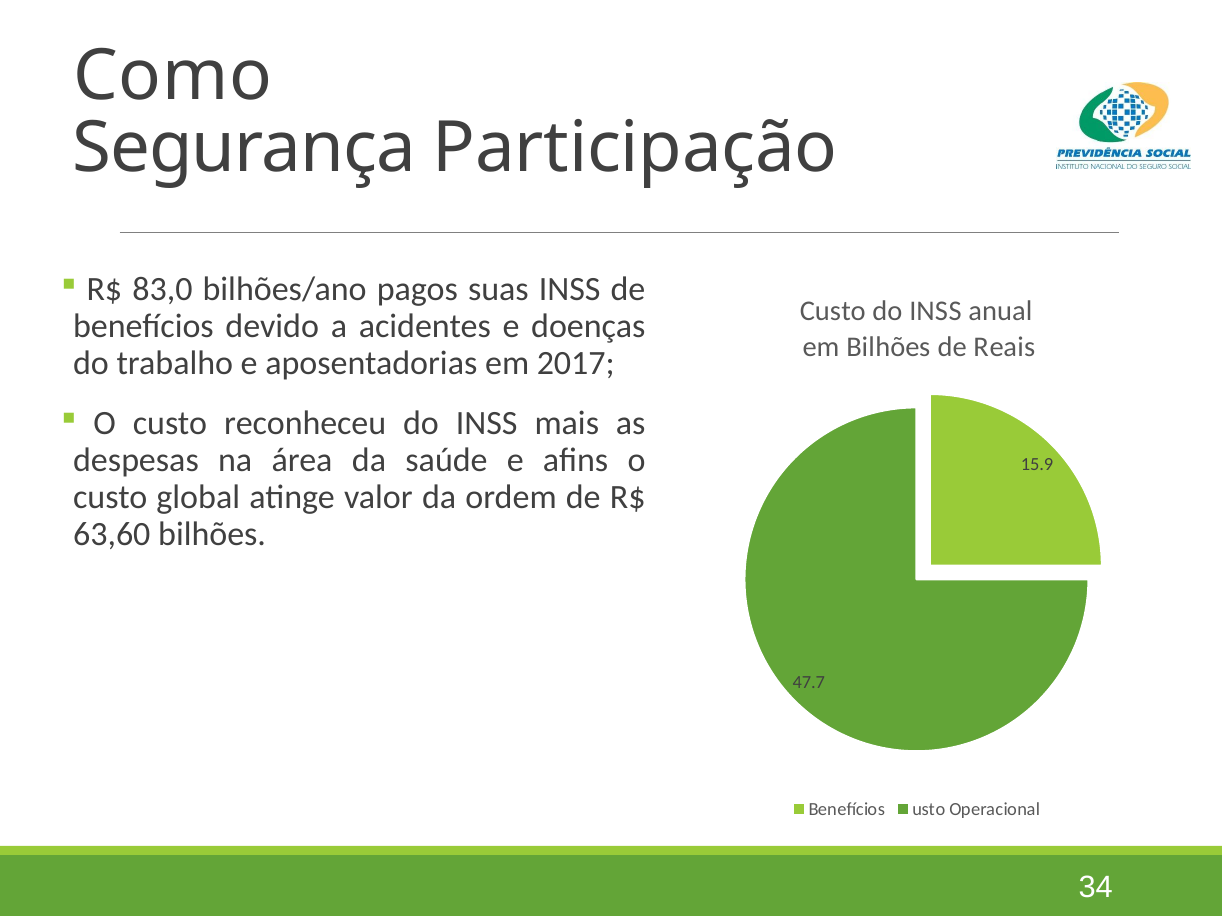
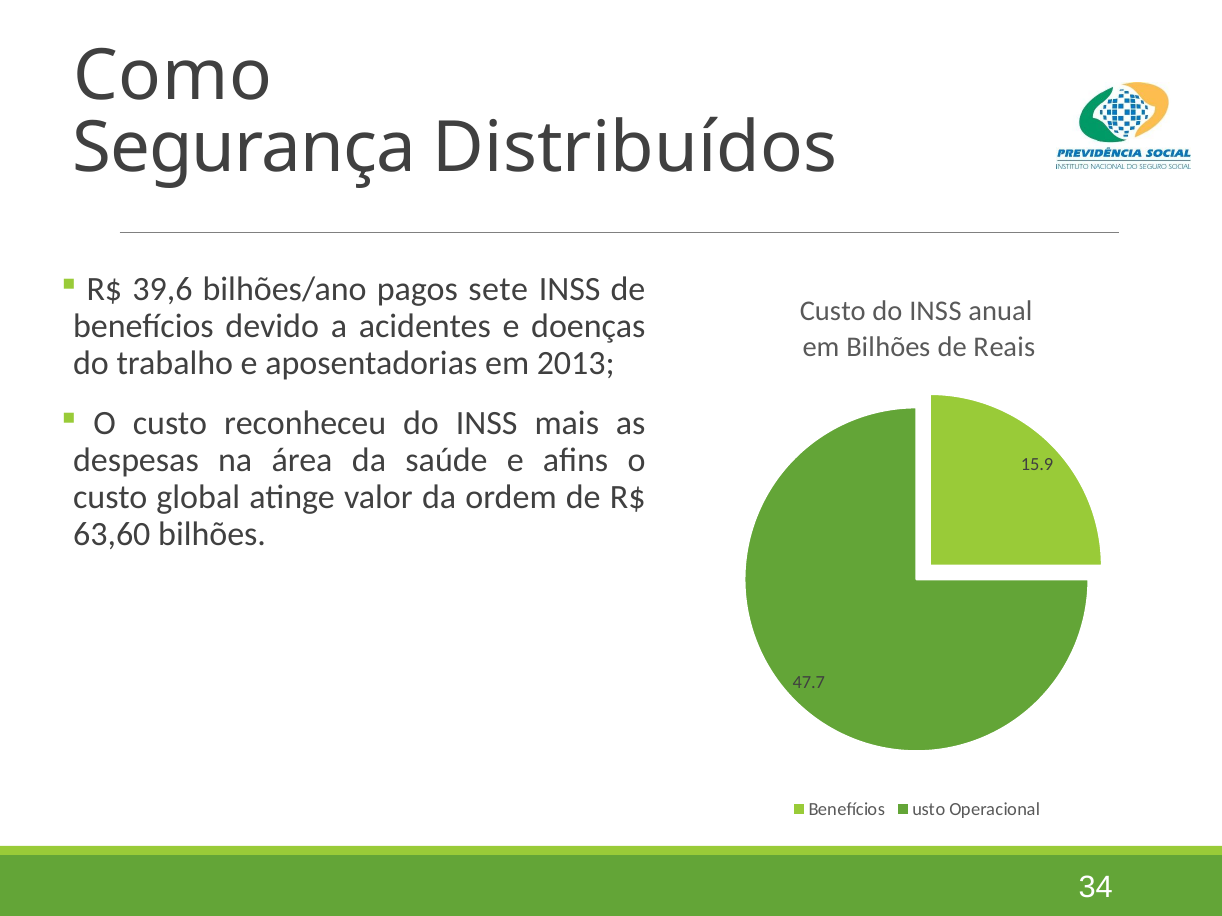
Participação: Participação -> Distribuídos (635, 148)
83,0: 83,0 -> 39,6 (162, 290)
suas: suas -> sete (498, 290)
2017: 2017 -> 2013 (576, 363)
